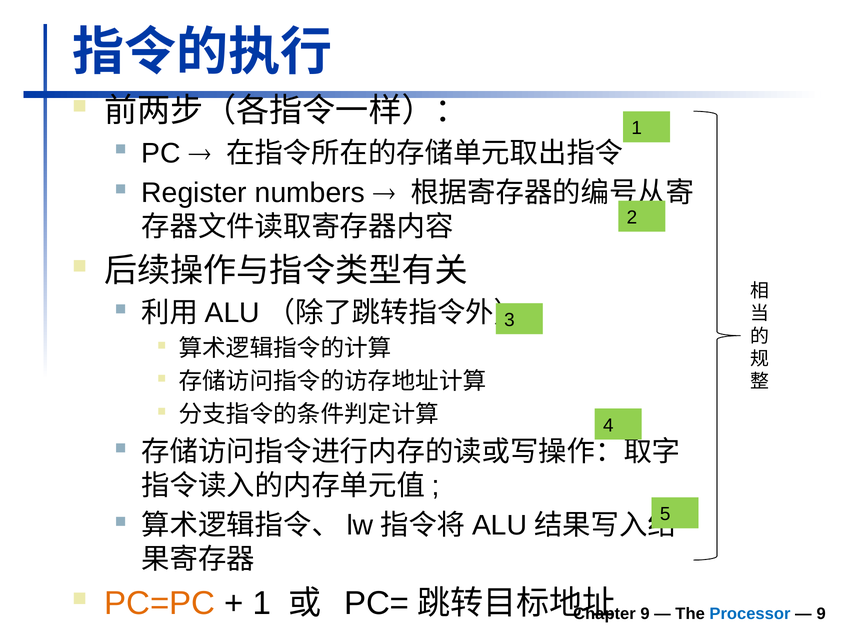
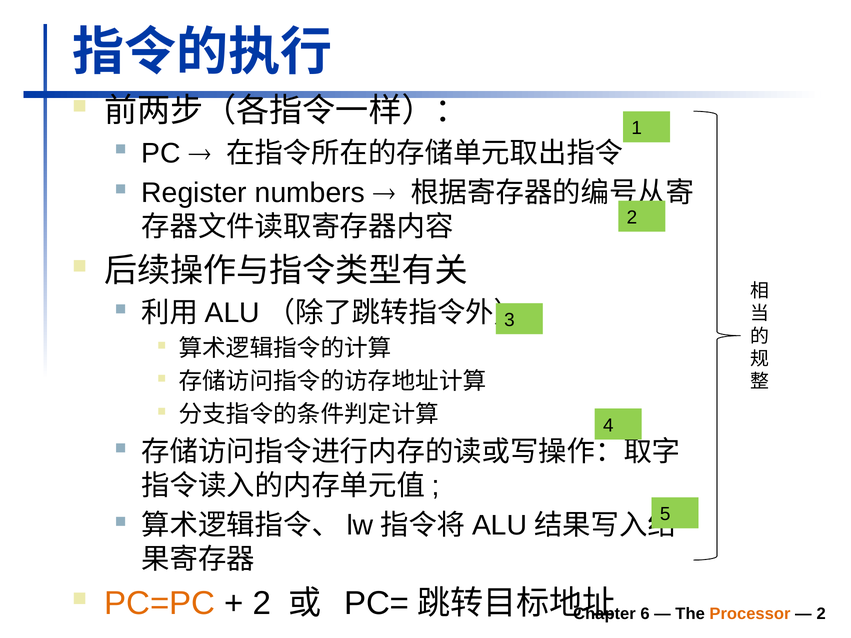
1: 1 -> 2 (262, 604)
9: 9 -> 6 (645, 614)
Processor colour: blue -> orange (750, 614)
9: 9 -> 2 (821, 614)
